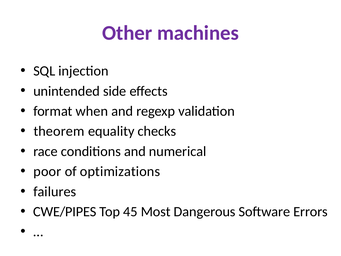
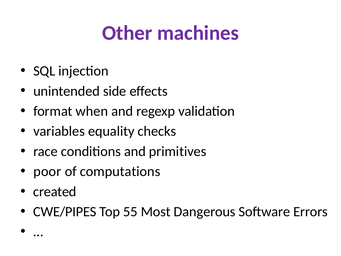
theorem: theorem -> variables (59, 131)
numerical: numerical -> primitives (178, 151)
optimizations: optimizations -> computations (120, 171)
failures: failures -> created (55, 191)
45: 45 -> 55 (130, 211)
